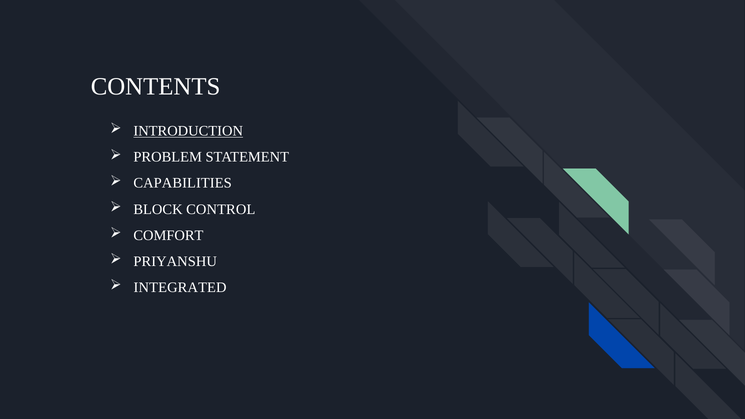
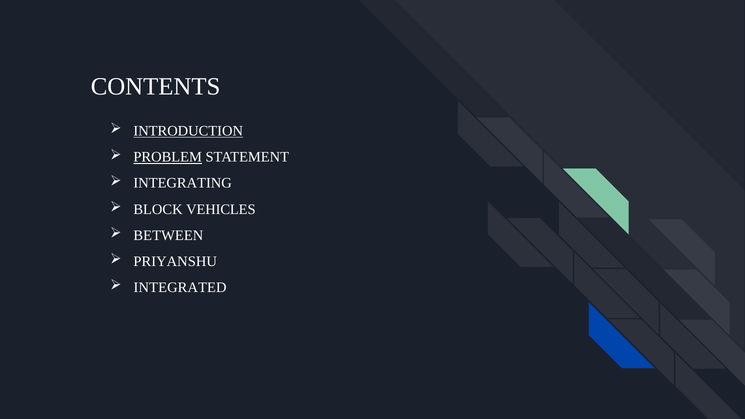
PROBLEM underline: none -> present (168, 157)
CAPABILITIES: CAPABILITIES -> INTEGRATING (183, 183)
CONTROL: CONTROL -> VEHICLES (221, 209)
COMFORT: COMFORT -> BETWEEN (168, 235)
